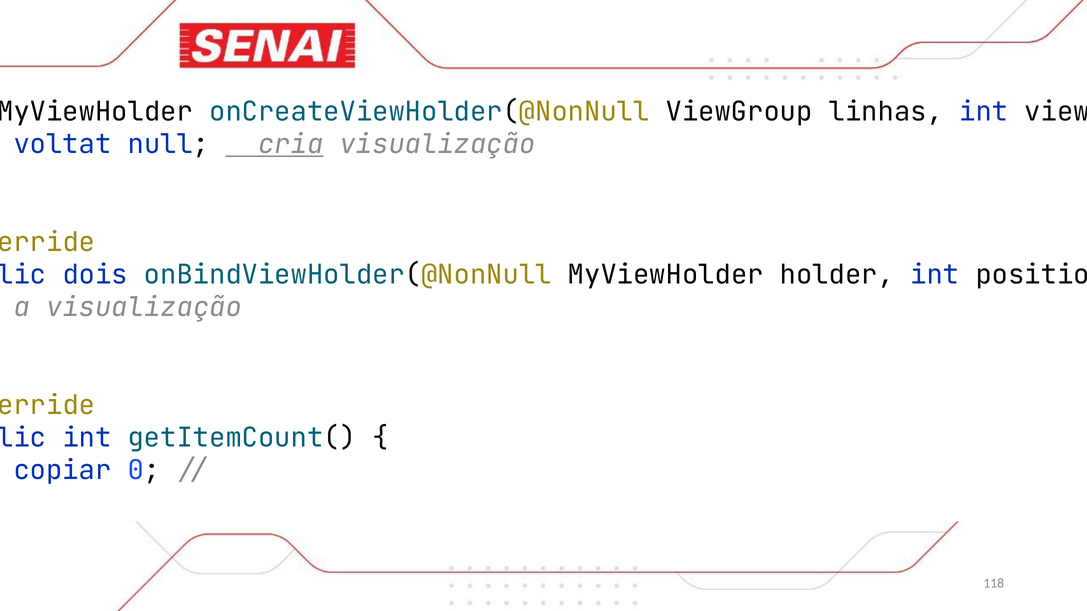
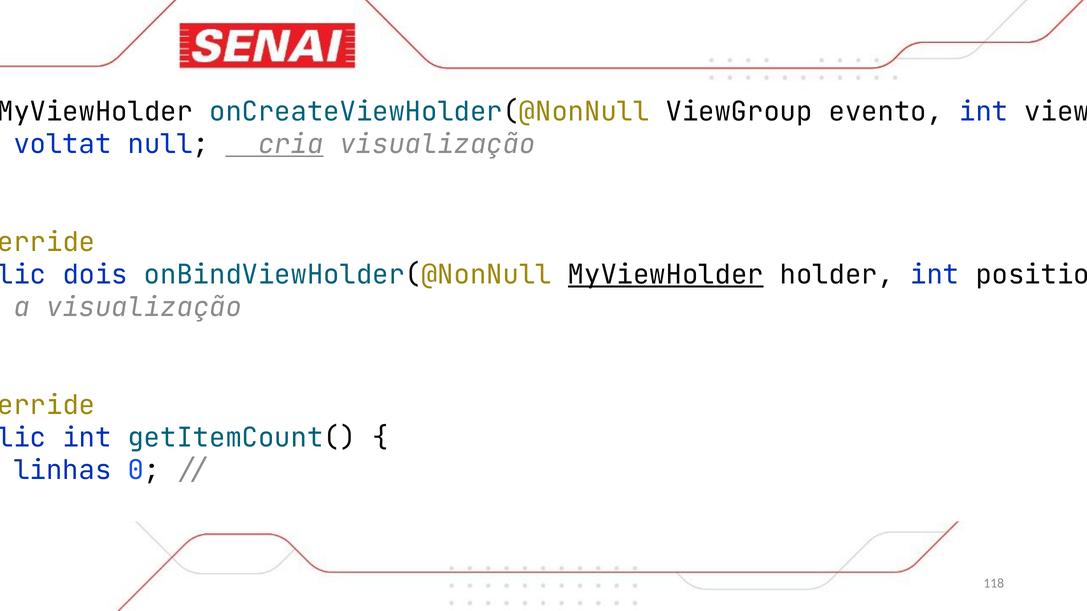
linhas: linhas -> evento (886, 112)
MyViewHolder underline: none -> present (666, 275)
copiar: copiar -> linhas (62, 471)
